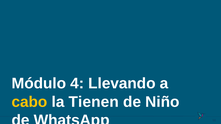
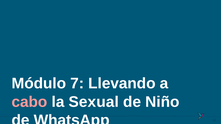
4: 4 -> 7 (77, 84)
cabo colour: yellow -> pink (29, 102)
Tienen: Tienen -> Sexual (94, 102)
